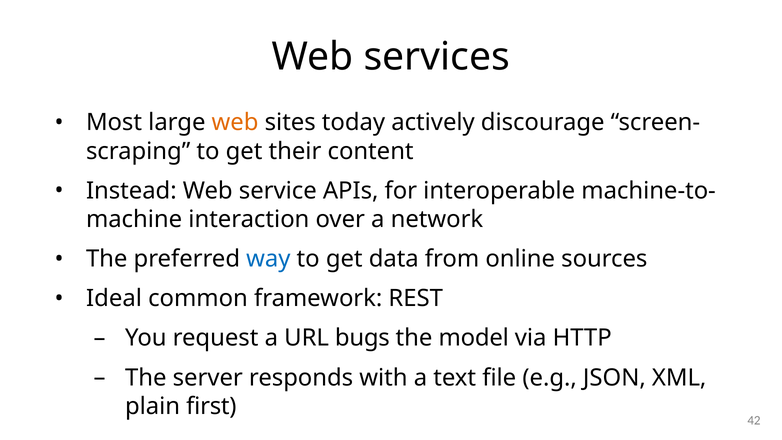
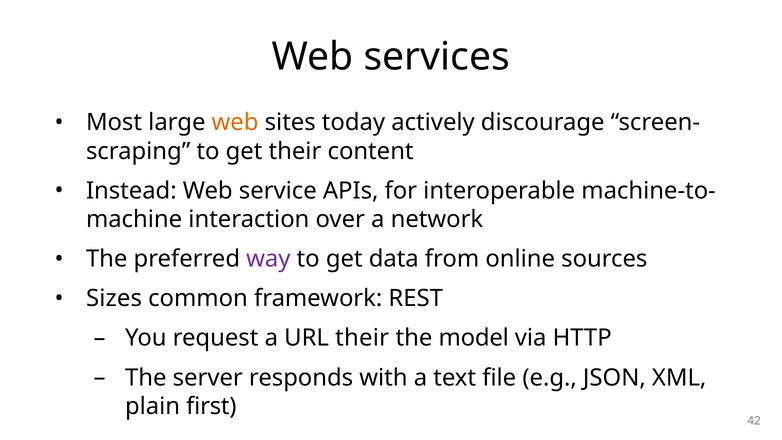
way colour: blue -> purple (268, 259)
Ideal: Ideal -> Sizes (114, 298)
URL bugs: bugs -> their (362, 338)
